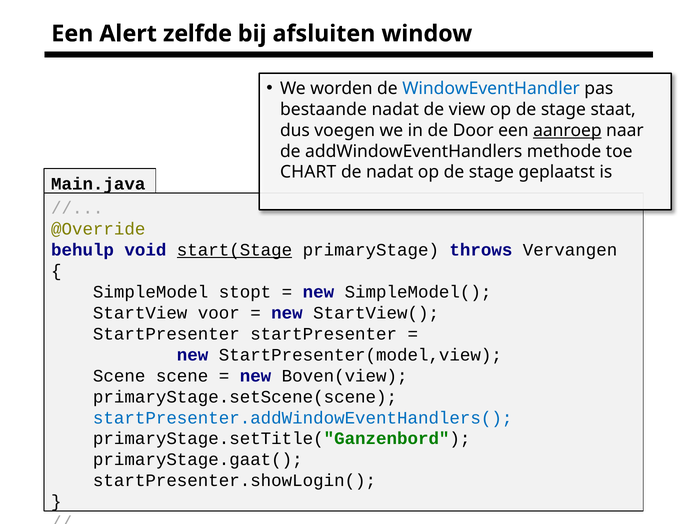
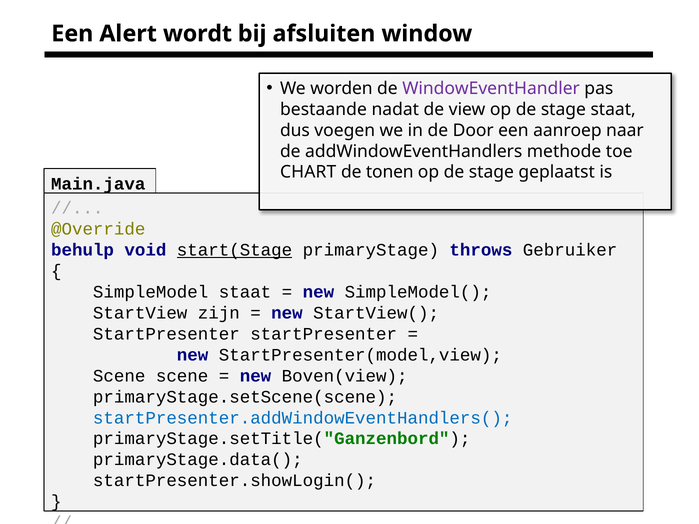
zelfde: zelfde -> wordt (197, 34)
WindowEventHandler colour: blue -> purple (491, 88)
aanroep underline: present -> none (567, 130)
de nadat: nadat -> tonen (390, 172)
Vervangen: Vervangen -> Gebruiker (570, 250)
SimpleModel stopt: stopt -> staat (245, 292)
voor: voor -> zijn (219, 313)
primaryStage.gaat(: primaryStage.gaat( -> primaryStage.data( (198, 460)
